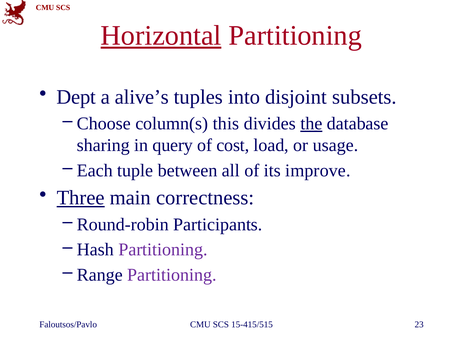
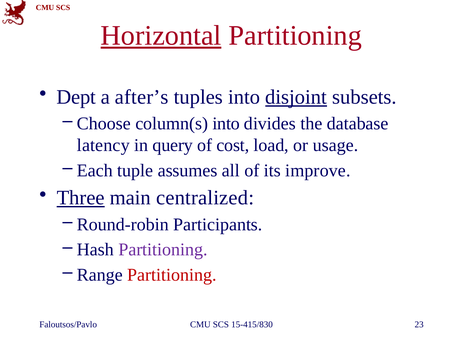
alive’s: alive’s -> after’s (142, 97)
disjoint underline: none -> present (296, 97)
column(s this: this -> into (226, 124)
the underline: present -> none (311, 124)
sharing: sharing -> latency (103, 145)
between: between -> assumes (188, 171)
correctness: correctness -> centralized (205, 198)
Partitioning colour: purple -> red (172, 275)
15-415/515: 15-415/515 -> 15-415/830 (252, 325)
